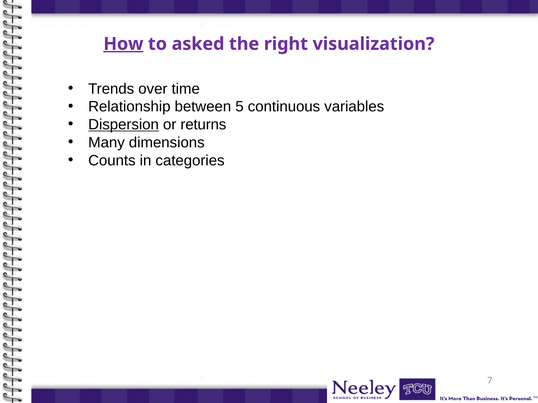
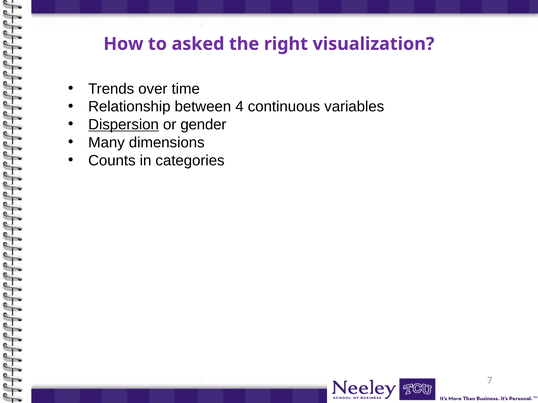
How underline: present -> none (123, 44)
5: 5 -> 4 (240, 107)
returns: returns -> gender (203, 125)
